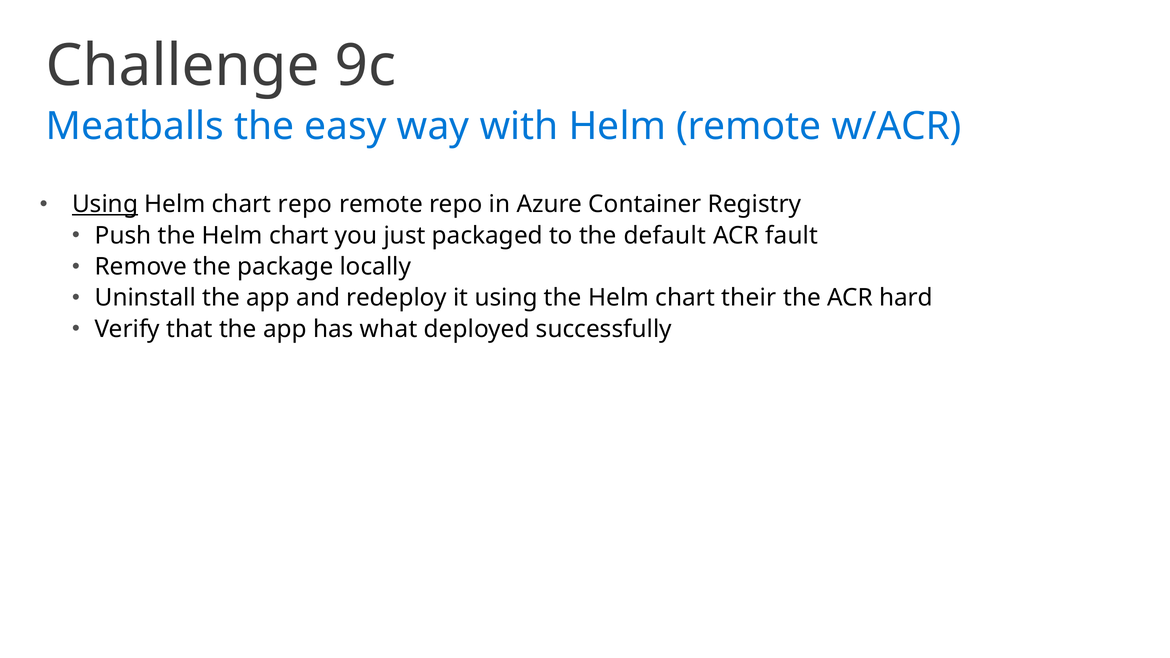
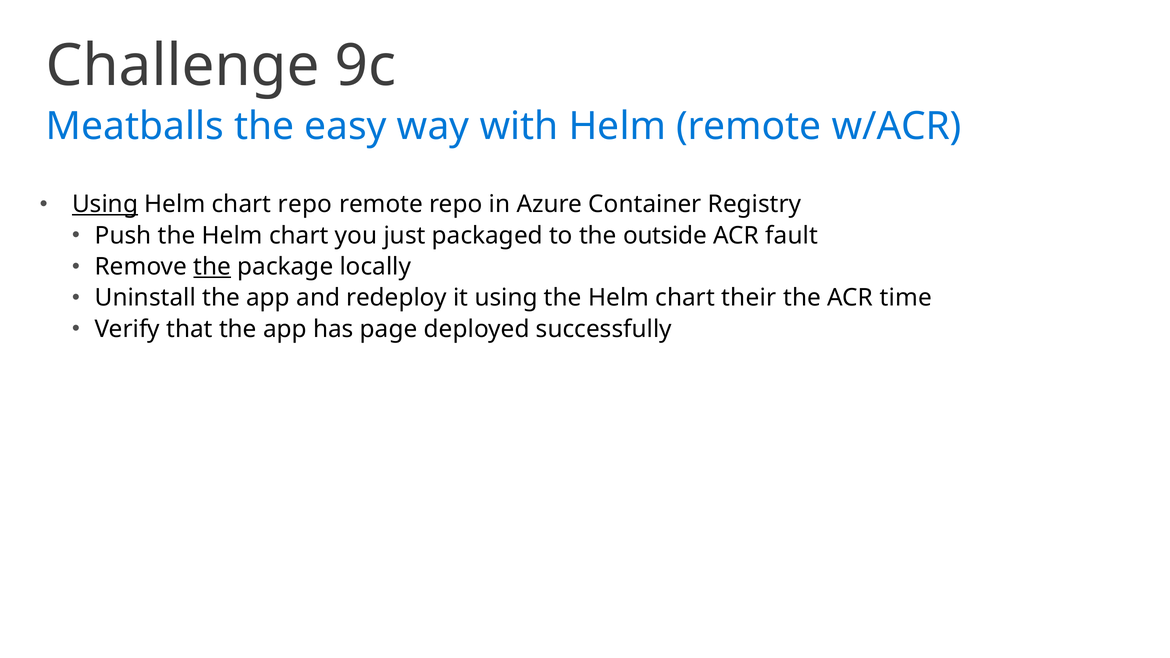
default: default -> outside (665, 236)
the underline: none -> present (212, 267)
hard: hard -> time (906, 298)
what: what -> page (389, 329)
